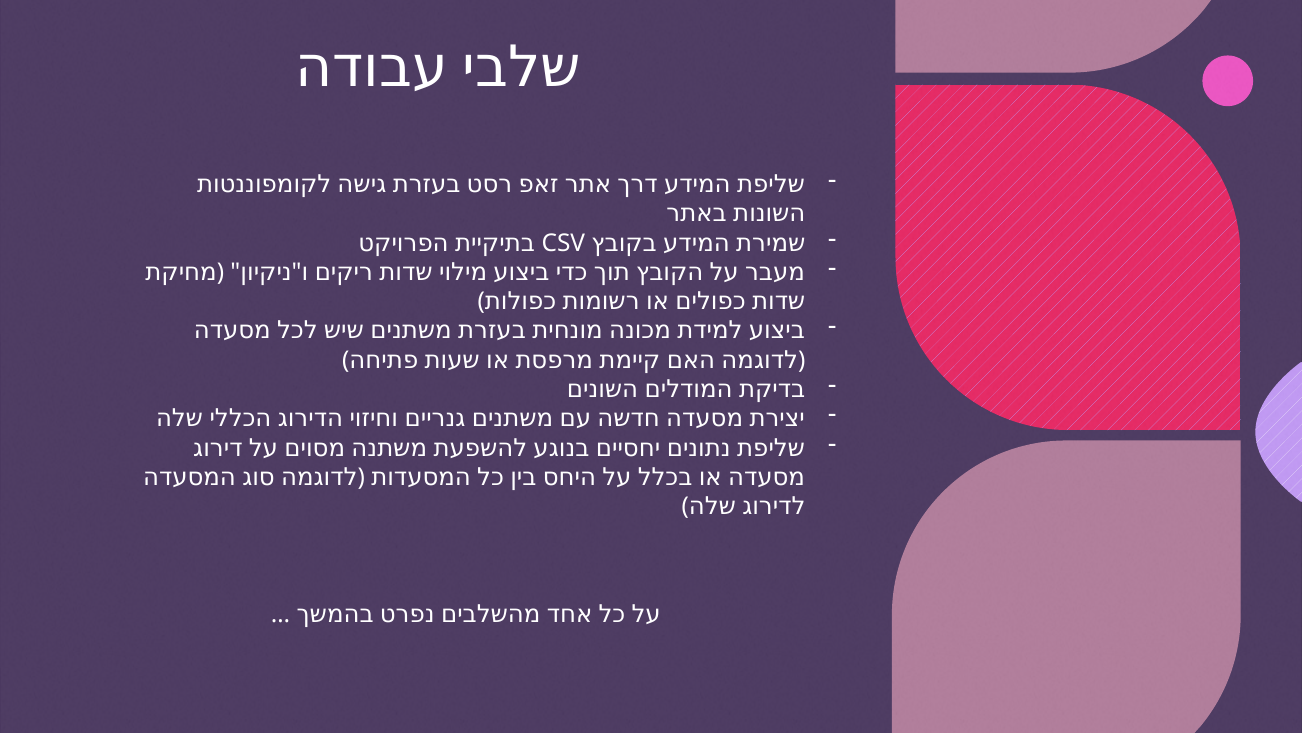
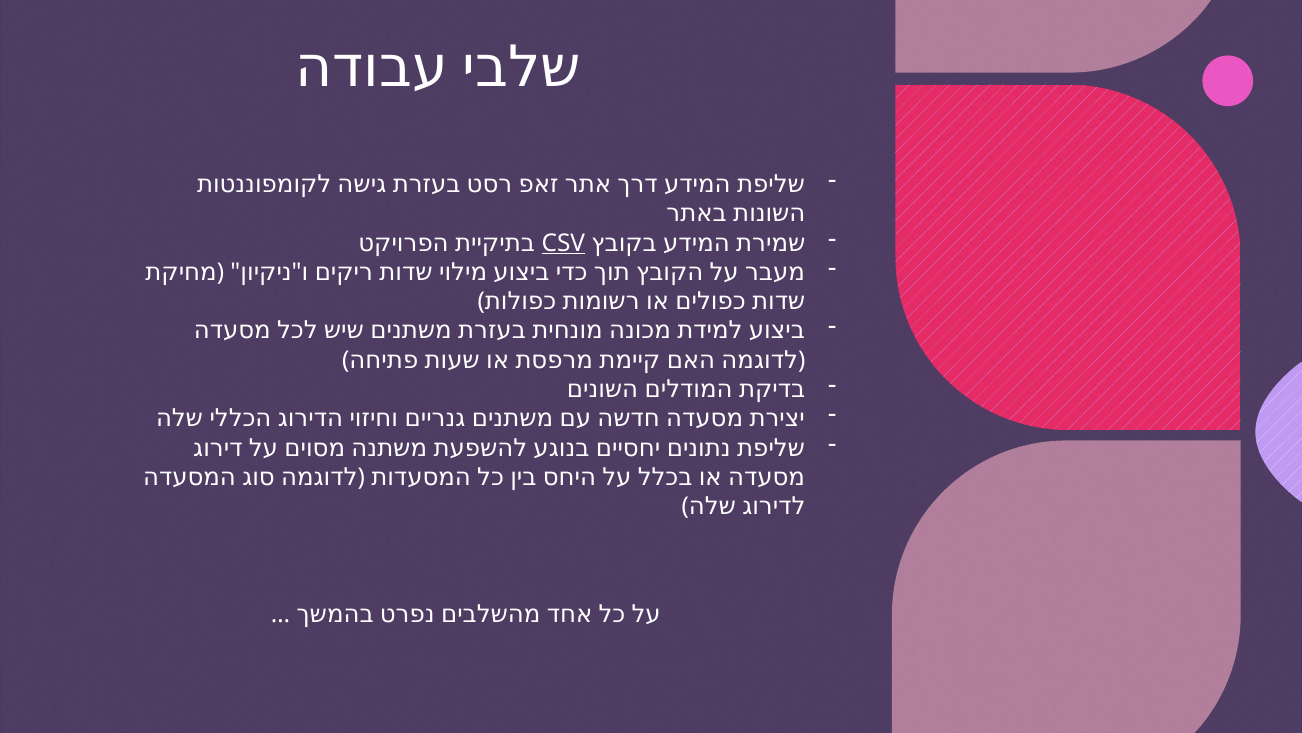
CSV underline: none -> present (563, 243)
